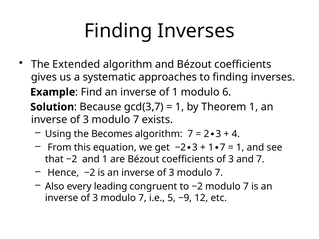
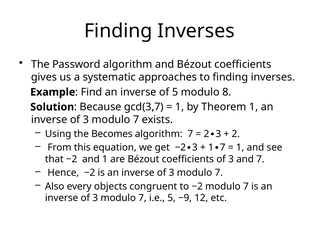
Extended: Extended -> Password (76, 65)
of 1: 1 -> 5 (175, 92)
6: 6 -> 8 (227, 92)
4: 4 -> 2 (236, 134)
leading: leading -> objects (111, 187)
